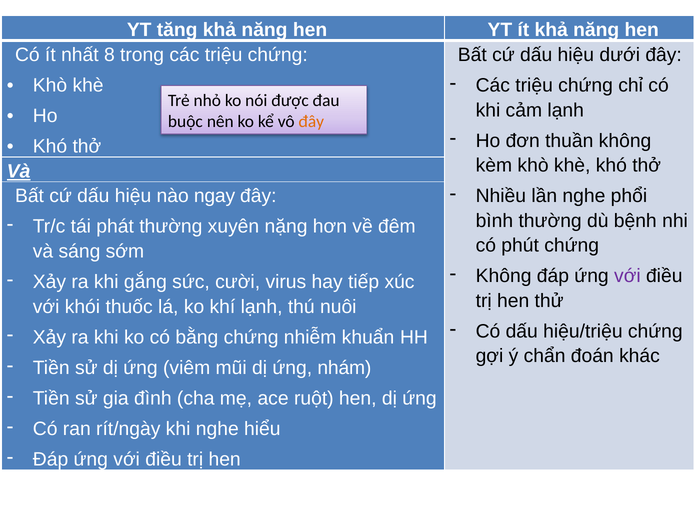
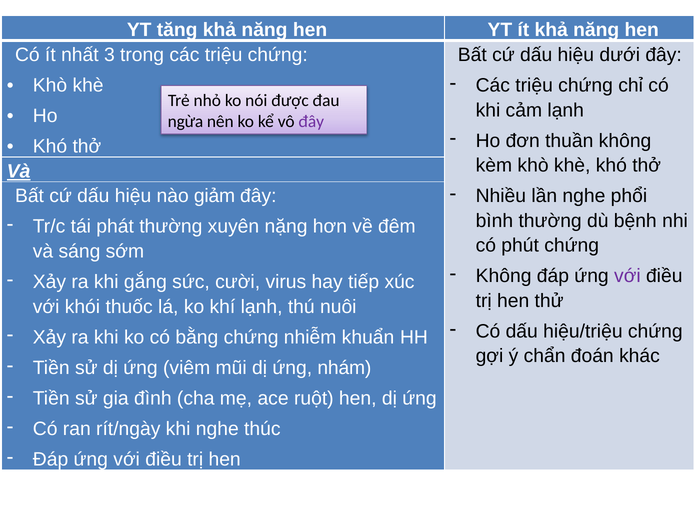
8: 8 -> 3 (109, 55)
buộc: buộc -> ngừa (185, 121)
đây colour: orange -> purple (311, 121)
ngay: ngay -> giảm (215, 196)
hiểu: hiểu -> thúc (262, 428)
